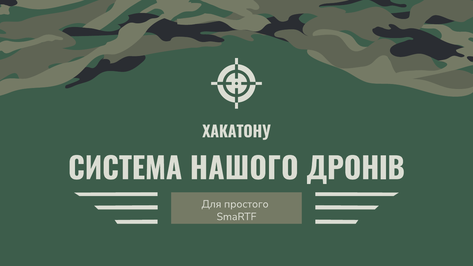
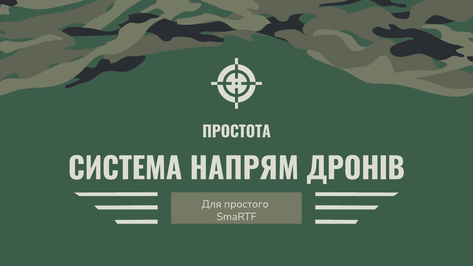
ХАКАТОНУ: ХАКАТОНУ -> ПРОСТОТА (237, 132)
НАШОГО: НАШОГО -> НАПРЯМ (244, 170)
